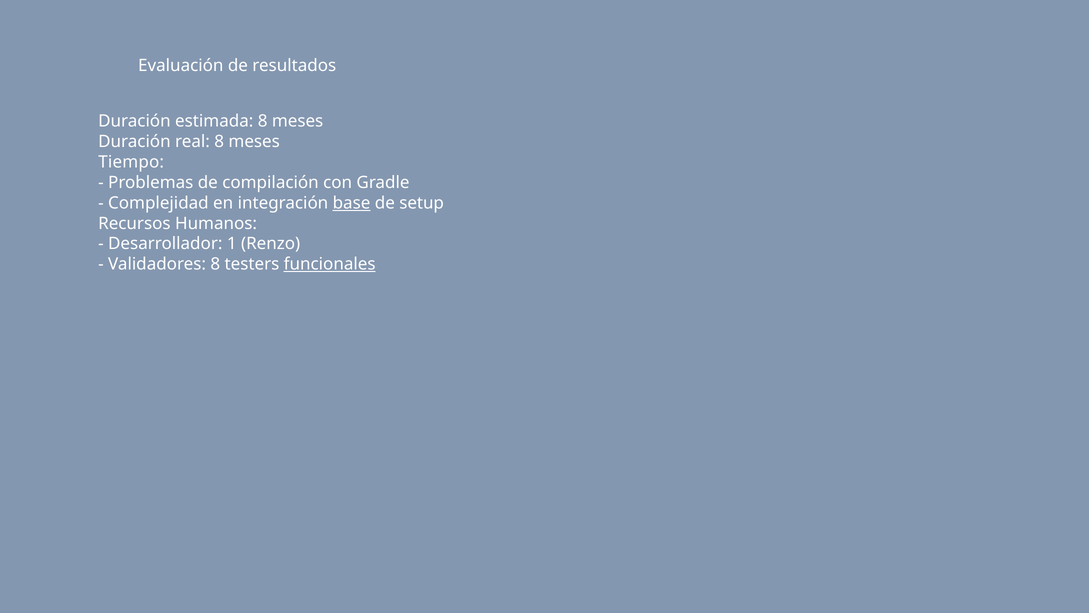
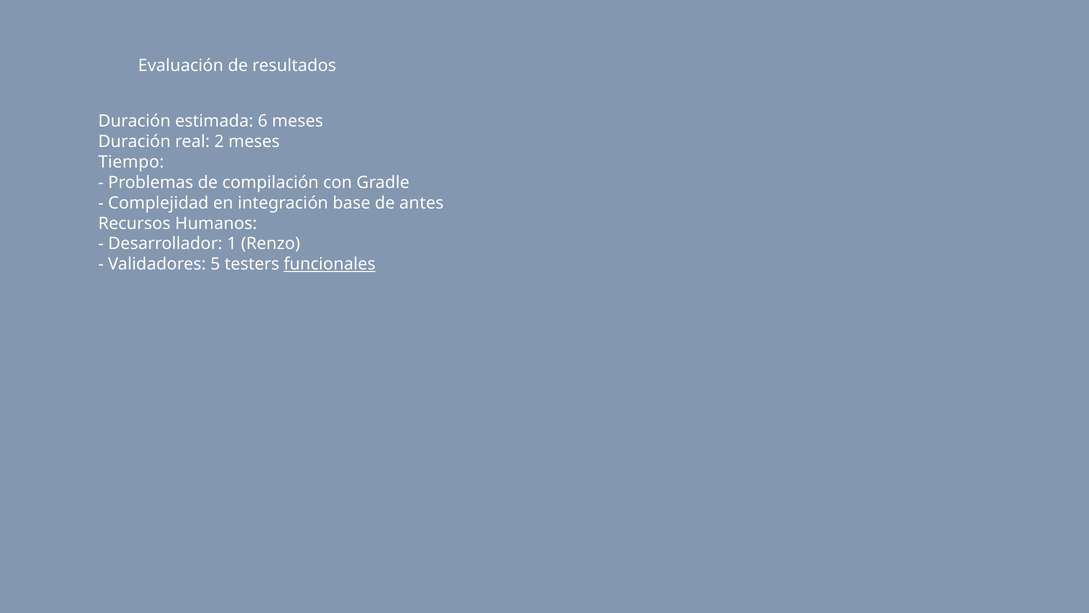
estimada 8: 8 -> 6 (263, 121)
real 8: 8 -> 2 (219, 142)
base underline: present -> none (352, 203)
setup: setup -> antes (422, 203)
Validadores 8: 8 -> 5 (215, 264)
